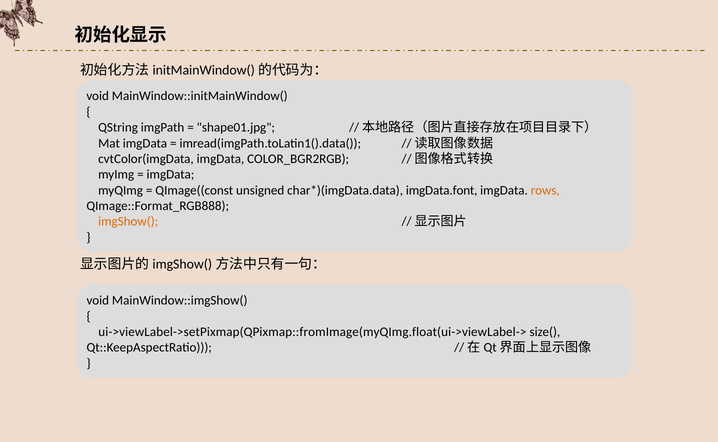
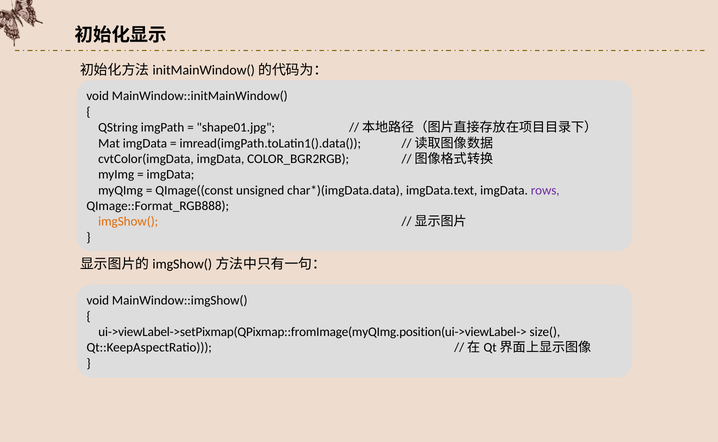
imgData.font: imgData.font -> imgData.text (442, 190)
rows colour: orange -> purple (545, 190)
ui->viewLabel->setPixmap(QPixmap::fromImage(myQImg.float(ui->viewLabel->: ui->viewLabel->setPixmap(QPixmap::fromImage(myQImg.float(ui->viewLabel-> -> ui->viewLabel->setPixmap(QPixmap::fromImage(myQImg.position(ui->viewLabel-> (313, 332)
